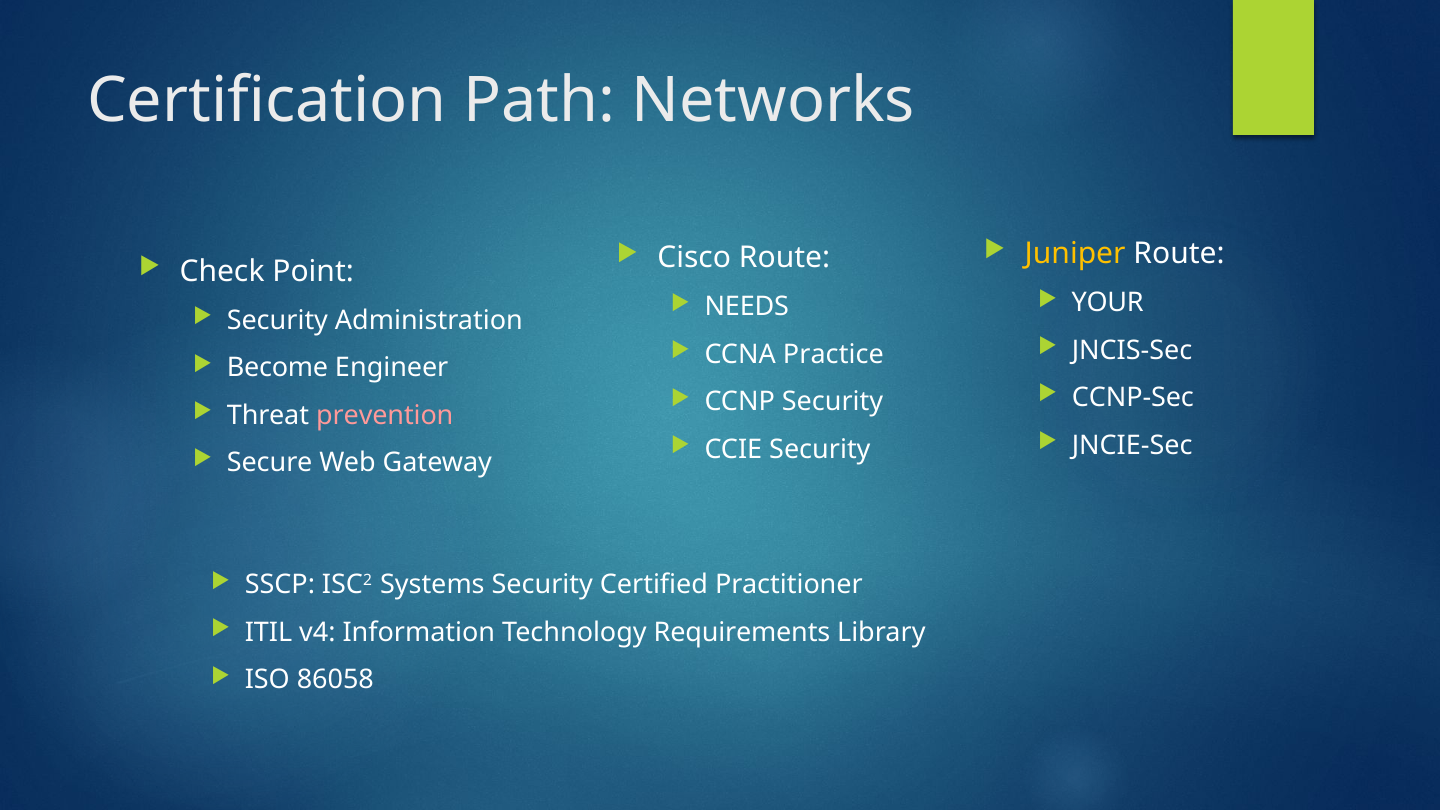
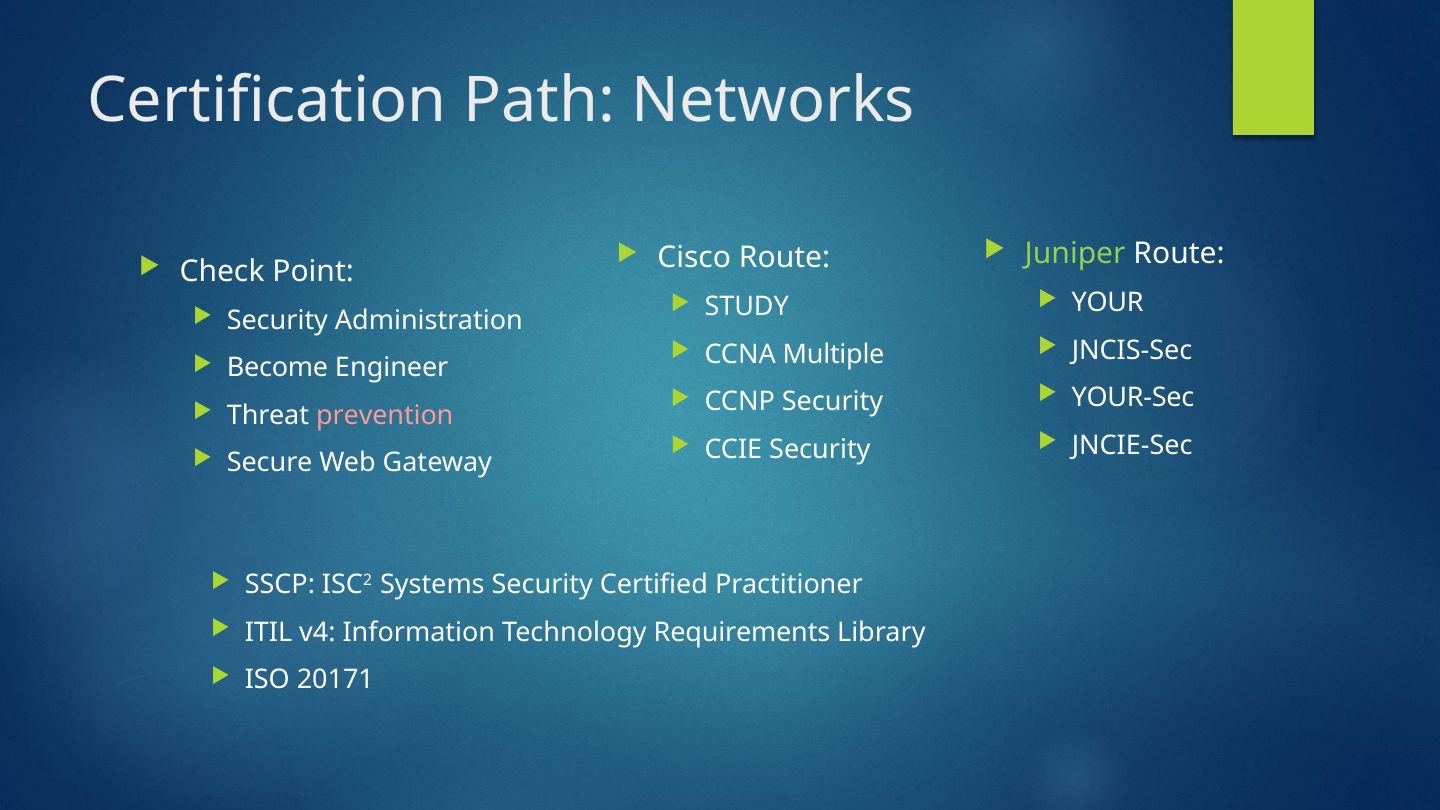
Juniper colour: yellow -> light green (1075, 254)
NEEDS: NEEDS -> STUDY (747, 307)
Practice: Practice -> Multiple (834, 354)
CCNP-Sec: CCNP-Sec -> YOUR-Sec (1133, 398)
86058: 86058 -> 20171 (335, 680)
